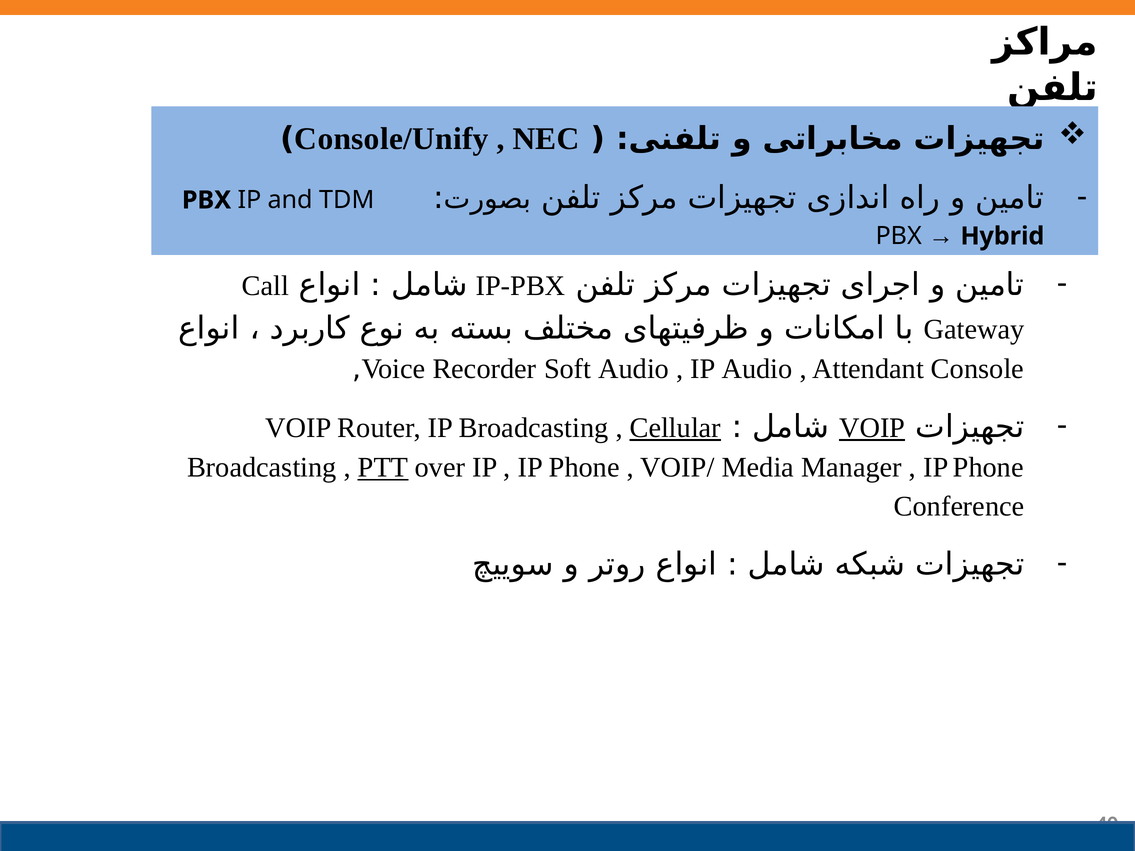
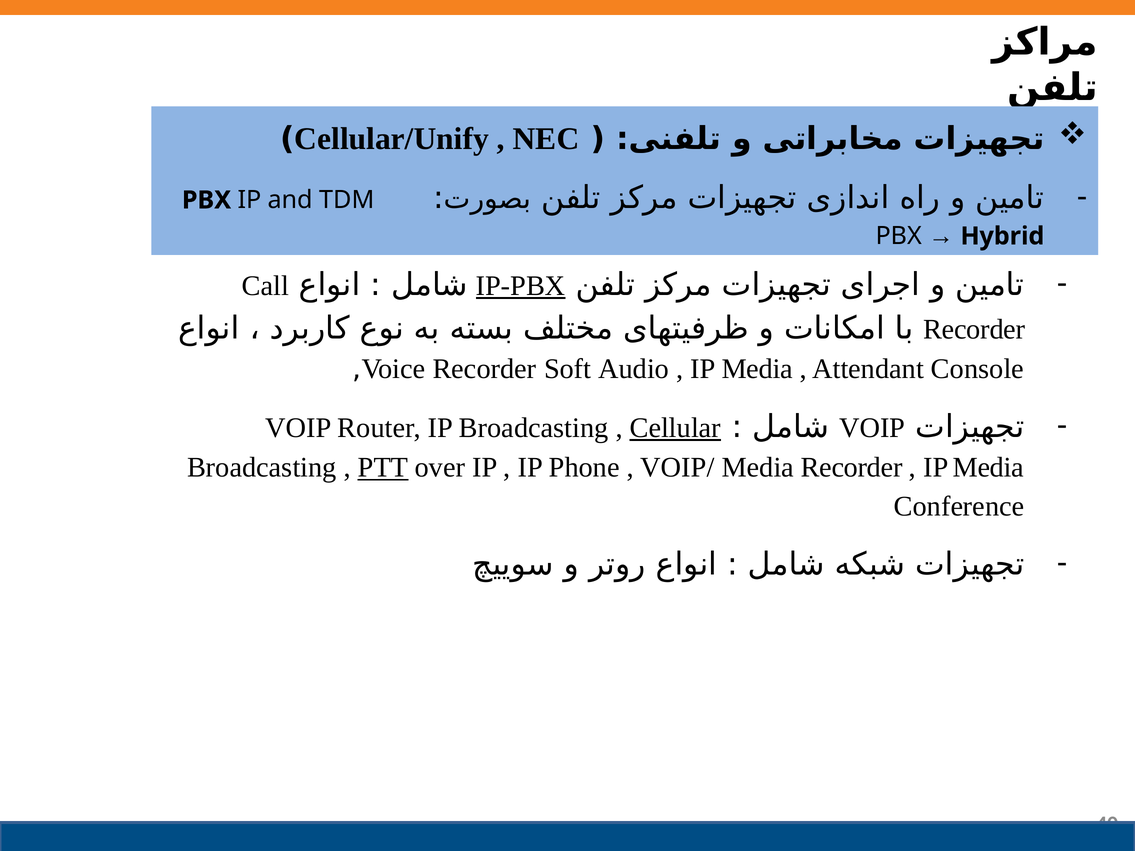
Console/Unify: Console/Unify -> Cellular/Unify (392, 139)
IP-PBX underline: none -> present (521, 286)
Gateway: Gateway -> Recorder (974, 329)
Audio: Audio -> Media (757, 369)
VOIP underline: present -> none (872, 428)
Media Manager: Manager -> Recorder (852, 468)
Phone: Phone -> Media (988, 468)
